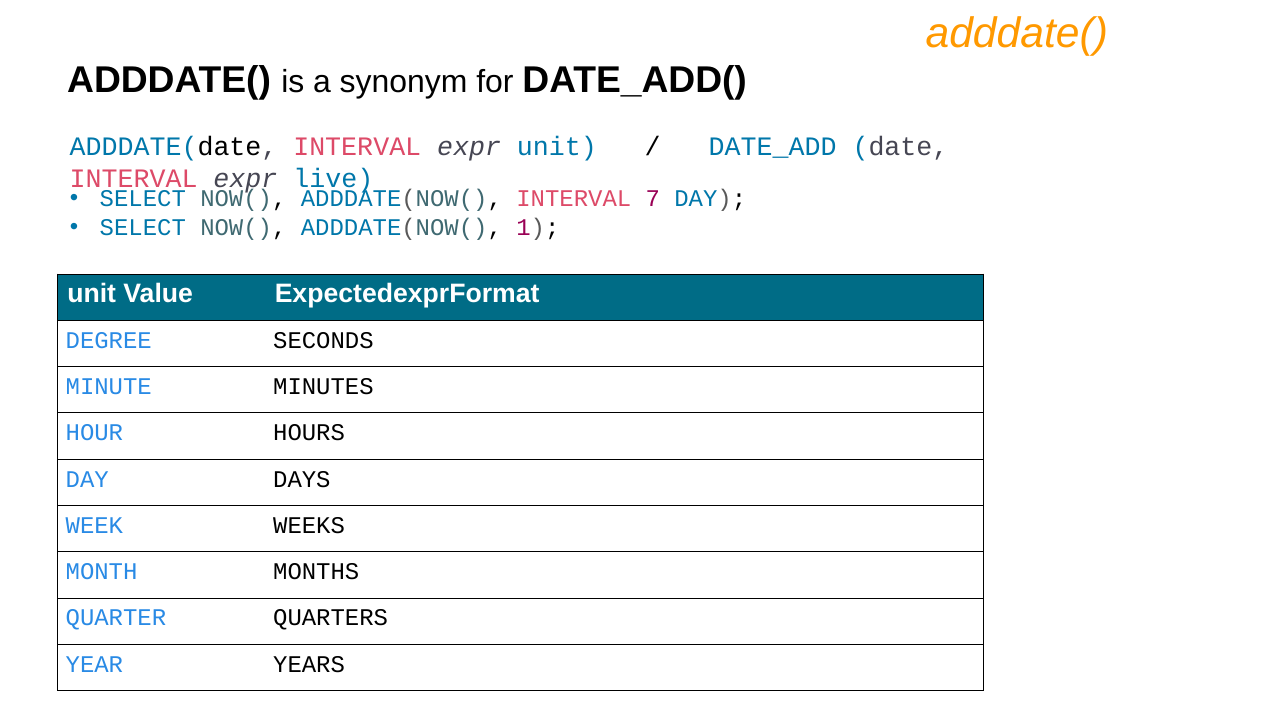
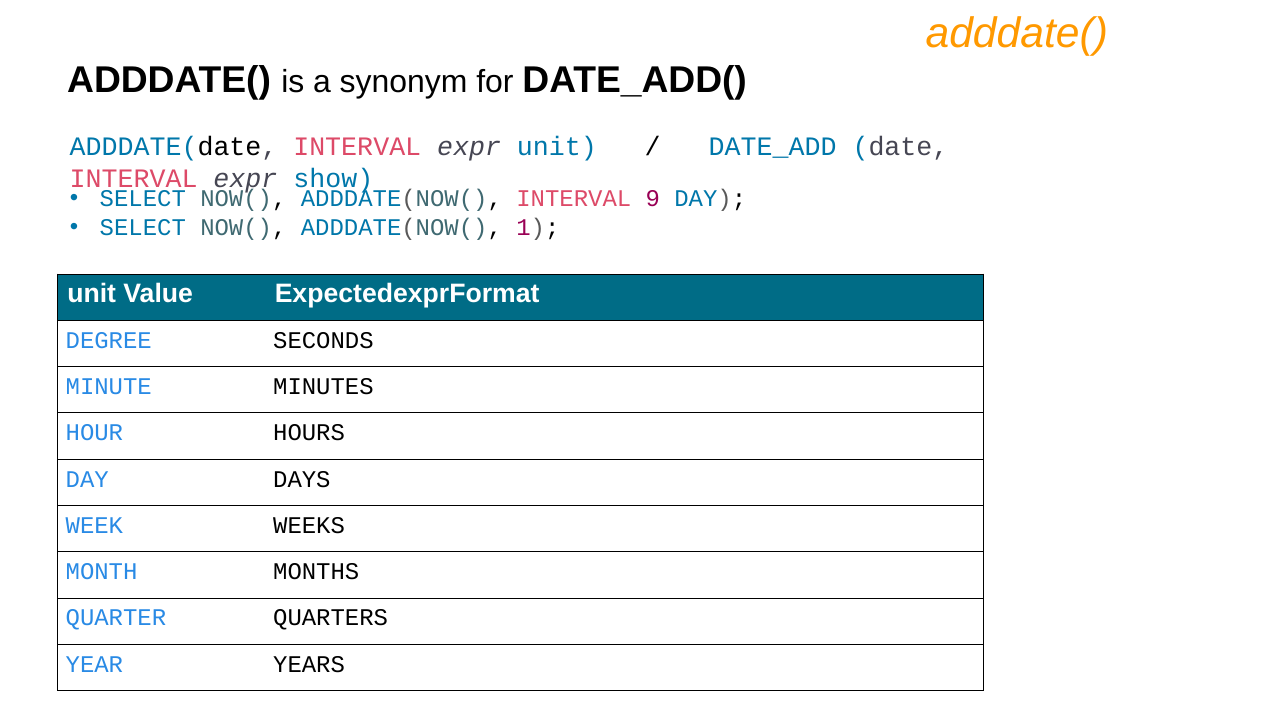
live: live -> show (333, 179)
7: 7 -> 9 (653, 199)
